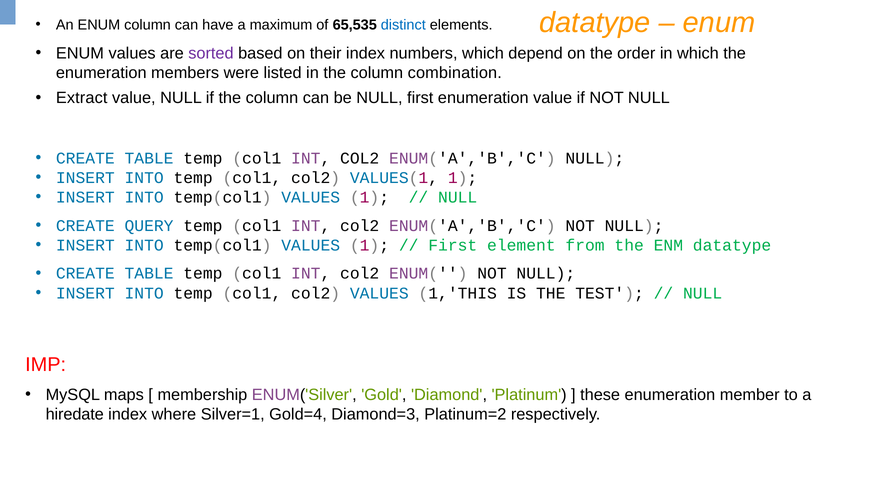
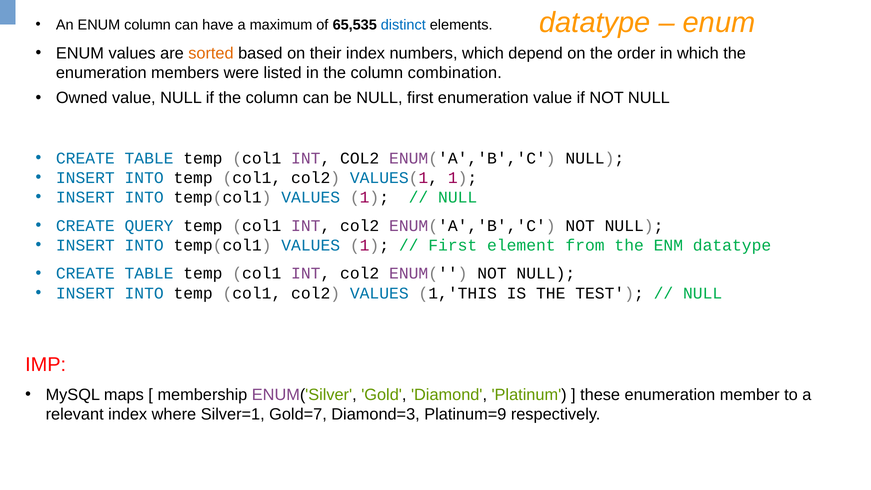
sorted colour: purple -> orange (211, 53)
Extract: Extract -> Owned (82, 98)
hiredate: hiredate -> relevant (75, 414)
Gold=4: Gold=4 -> Gold=7 (298, 414)
Platinum=2: Platinum=2 -> Platinum=9 (465, 414)
